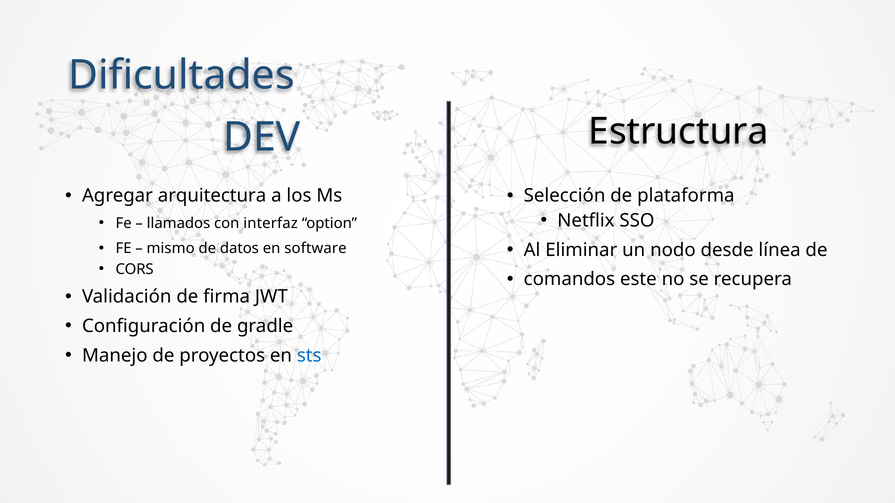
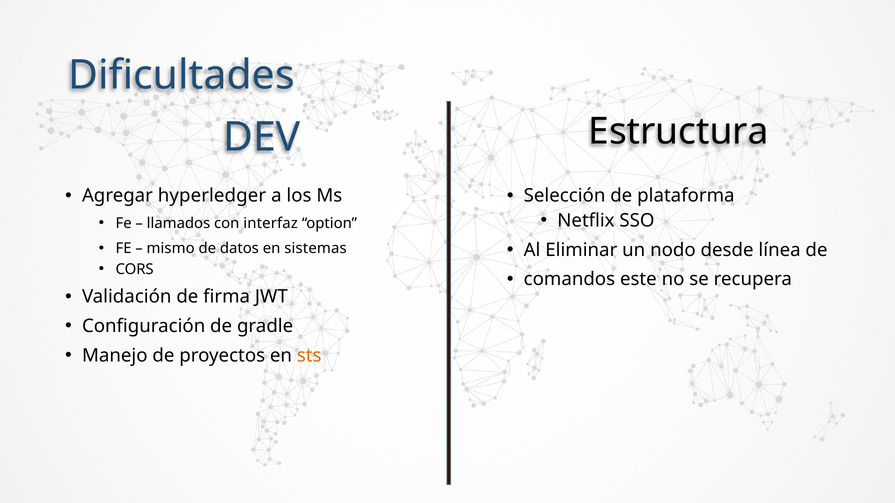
arquitectura: arquitectura -> hyperledger (212, 196)
software: software -> sistemas (315, 249)
sts colour: blue -> orange (309, 356)
